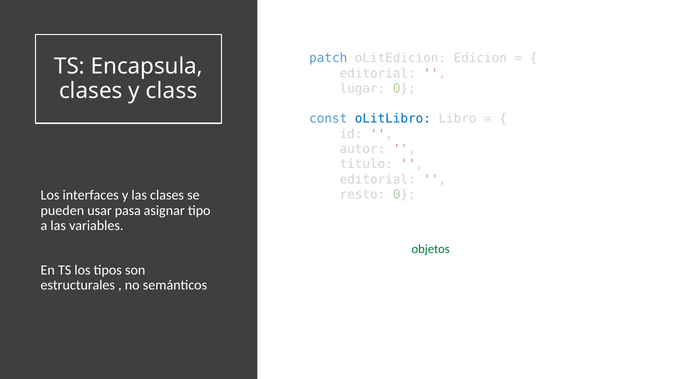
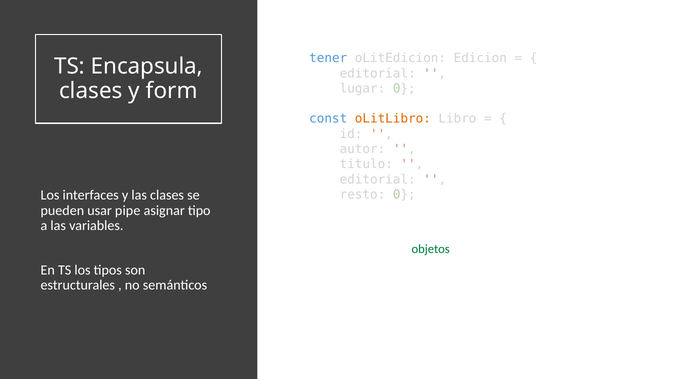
patch: patch -> tener (328, 58)
class: class -> form (172, 91)
oLitLibro colour: blue -> orange (393, 119)
pasa: pasa -> pipe (128, 210)
